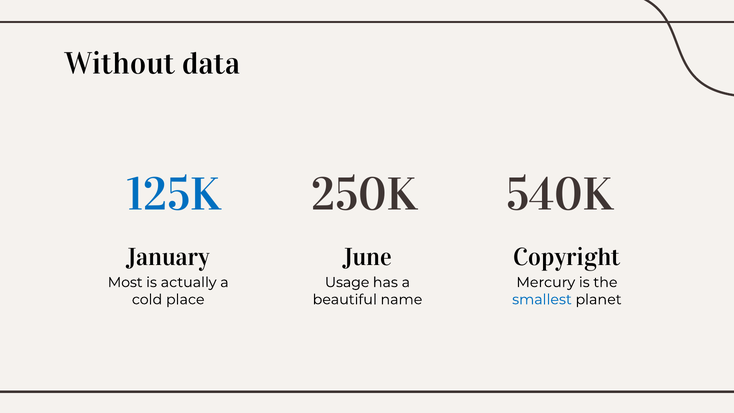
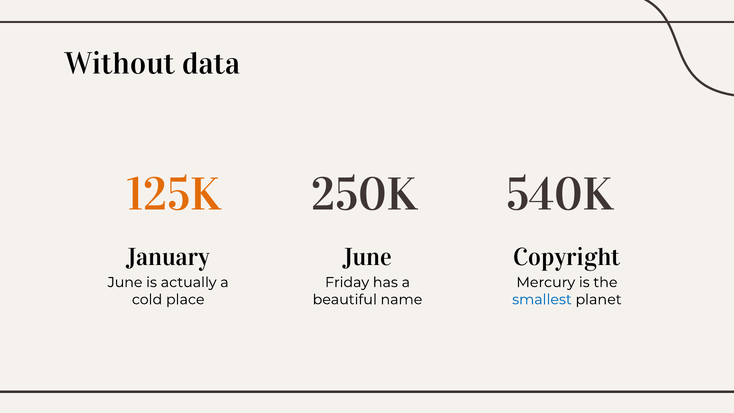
125K colour: blue -> orange (174, 195)
Most: Most -> June (125, 282)
Usage: Usage -> Friday (347, 282)
